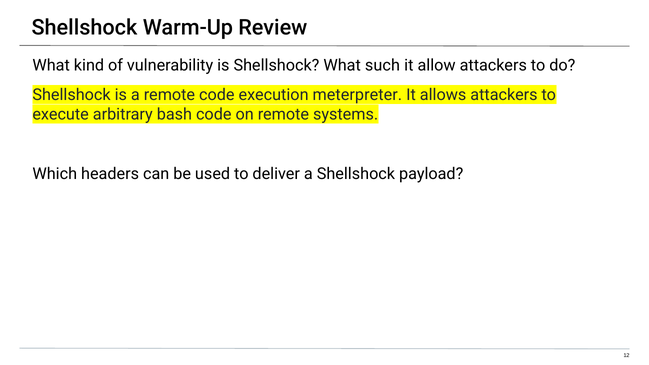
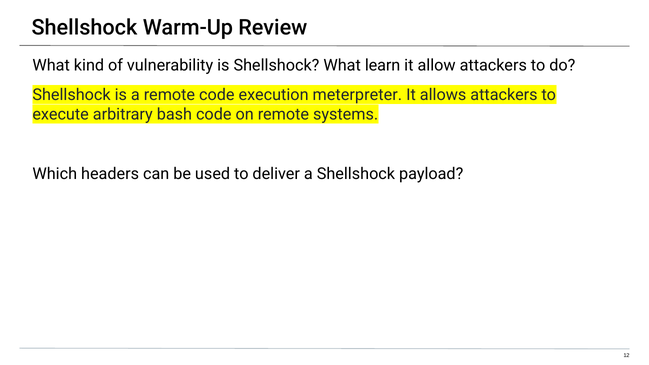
such: such -> learn (383, 65)
